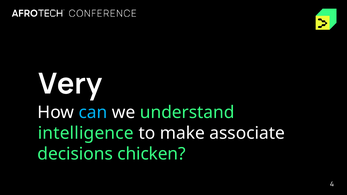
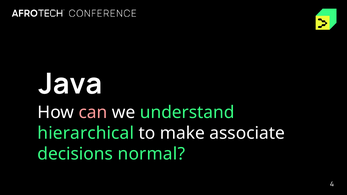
Very: Very -> Java (70, 84)
can colour: light blue -> pink (93, 113)
intelligence: intelligence -> hierarchical (86, 133)
chicken: chicken -> normal (151, 154)
